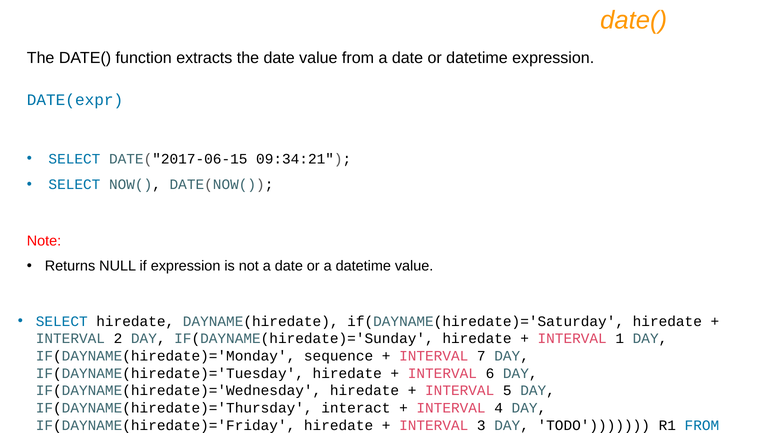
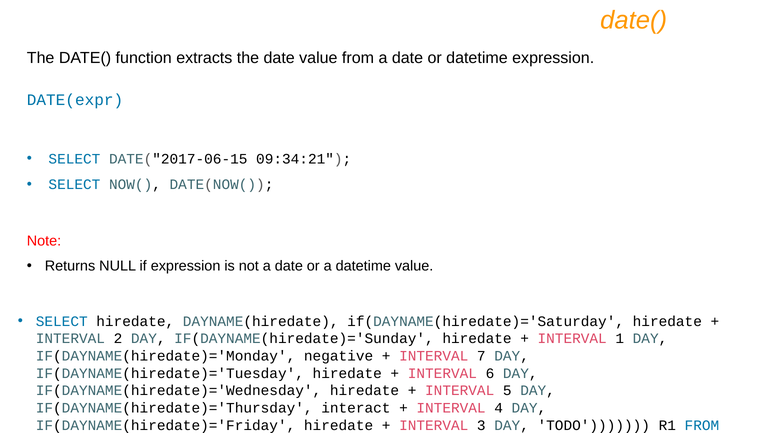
sequence: sequence -> negative (339, 356)
